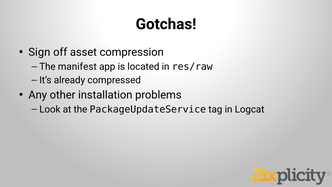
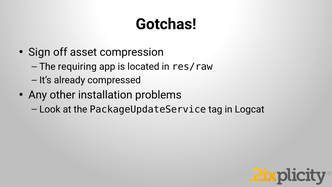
manifest: manifest -> requiring (77, 67)
